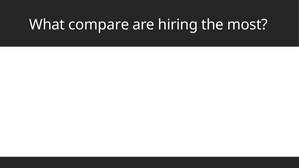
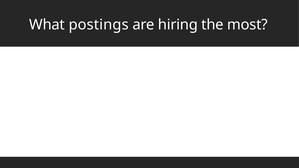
compare: compare -> postings (99, 25)
